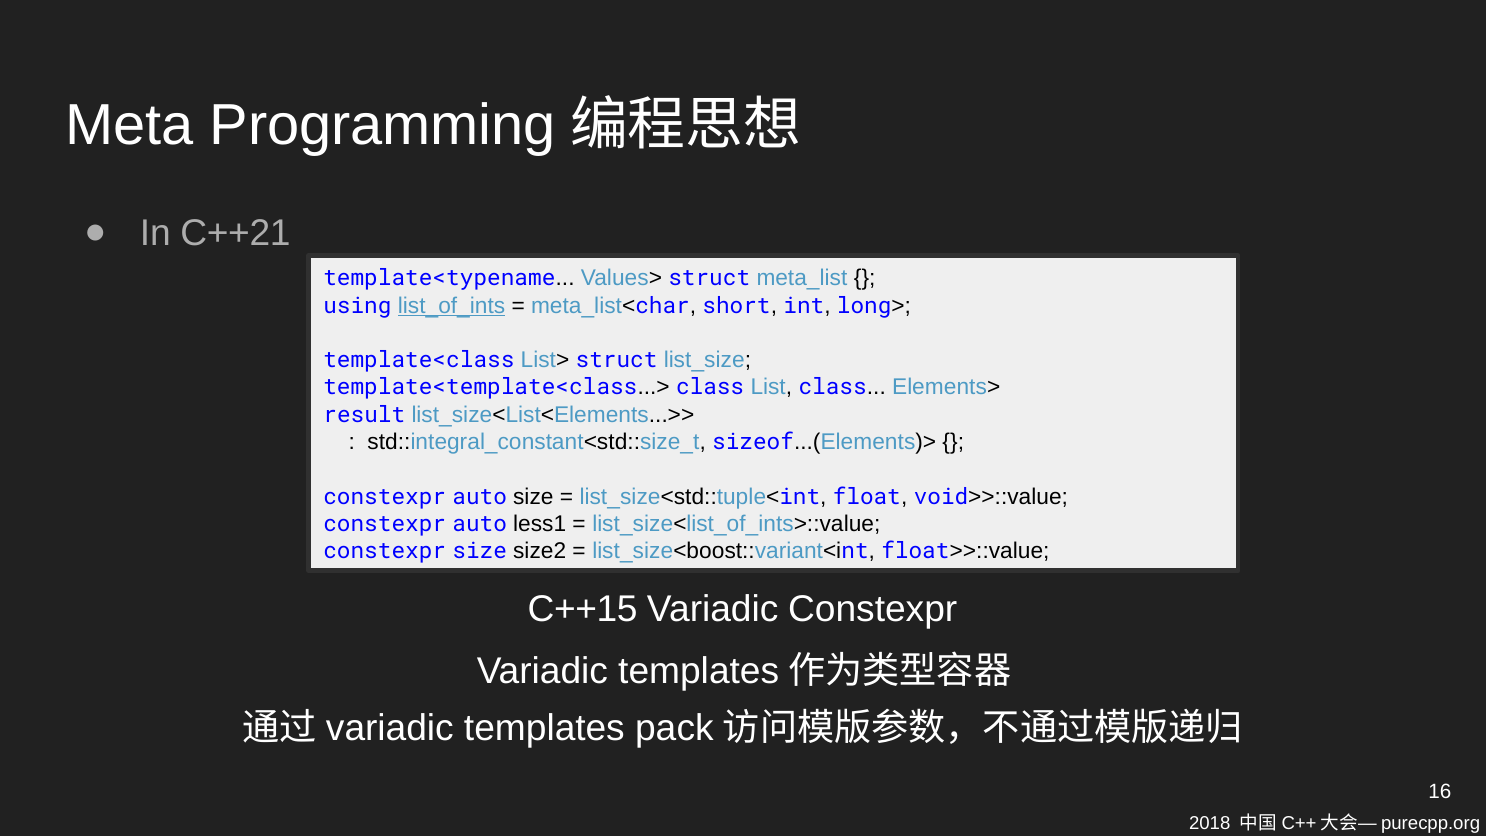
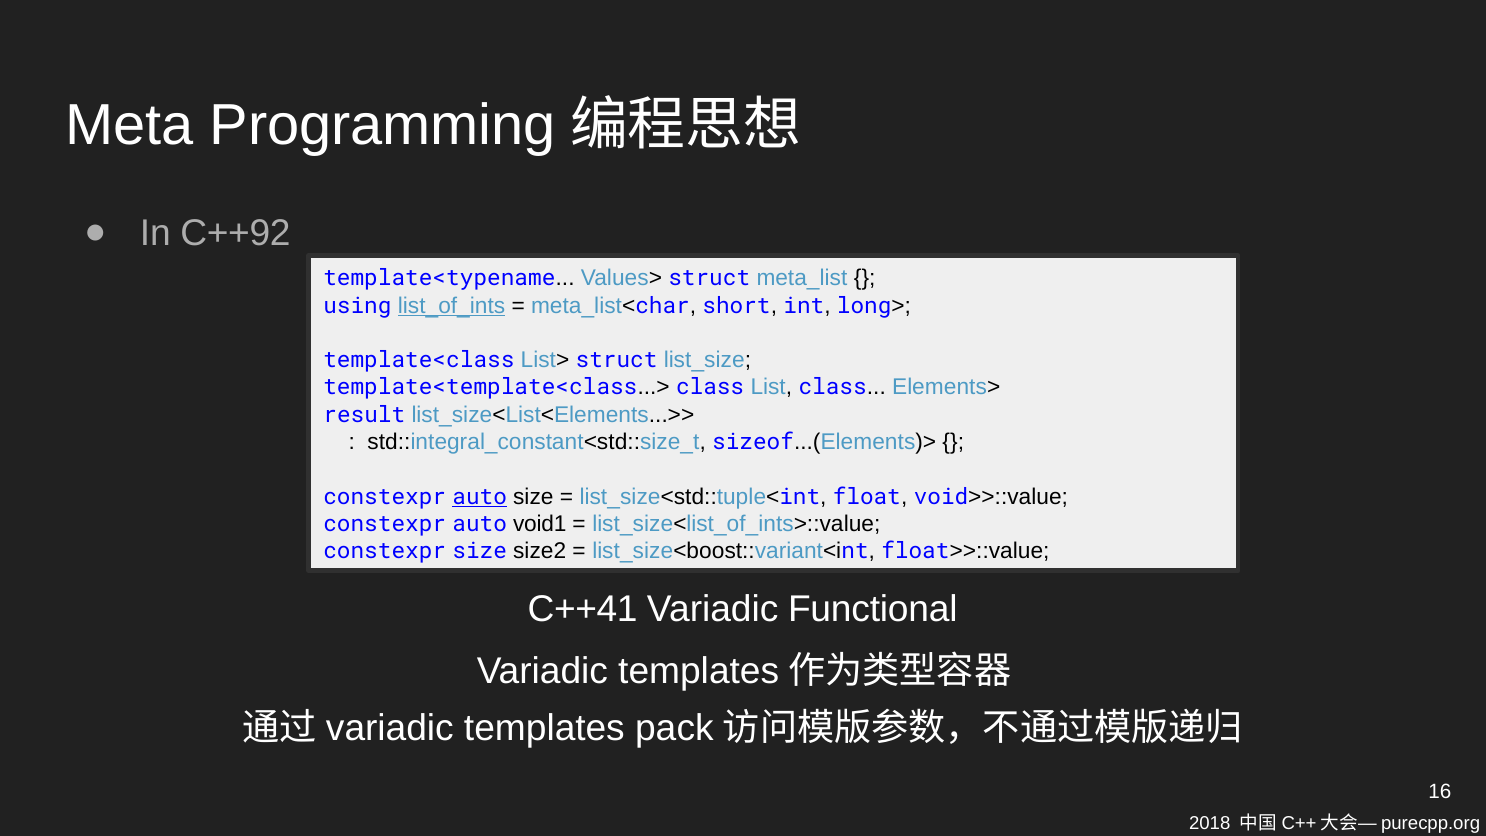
C++21: C++21 -> C++92 (235, 234)
auto underline: none -> present (480, 496)
less1: less1 -> void1 (540, 524)
C++15: C++15 -> C++41 (583, 609)
Variadic Constexpr: Constexpr -> Functional (873, 609)
